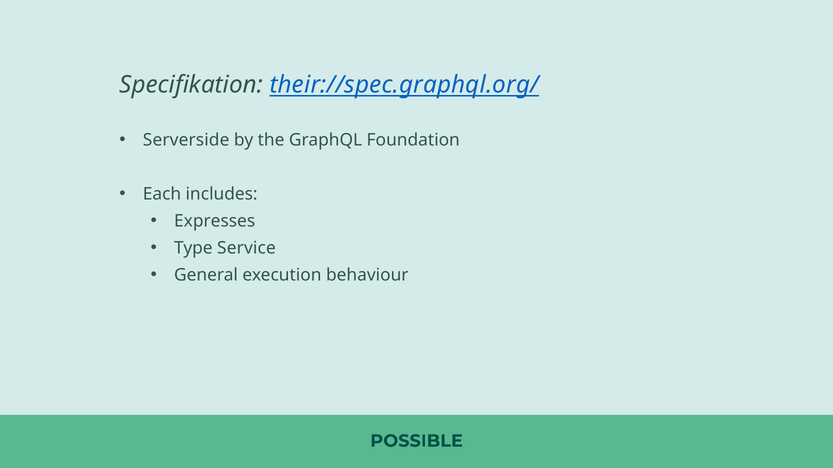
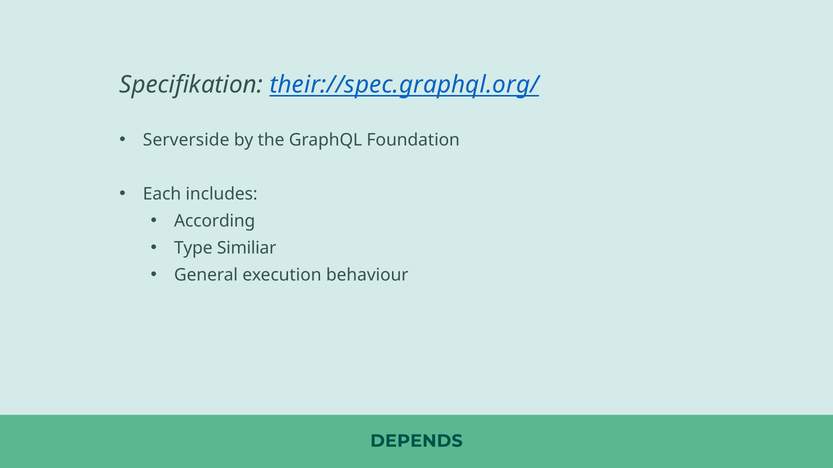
Expresses: Expresses -> According (215, 221)
Service: Service -> Similiar (247, 249)
POSSIBLE: POSSIBLE -> DEPENDS (417, 441)
